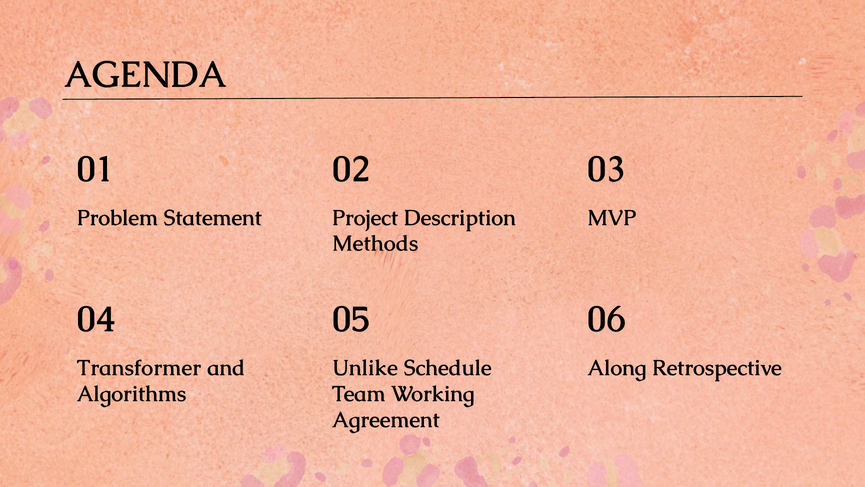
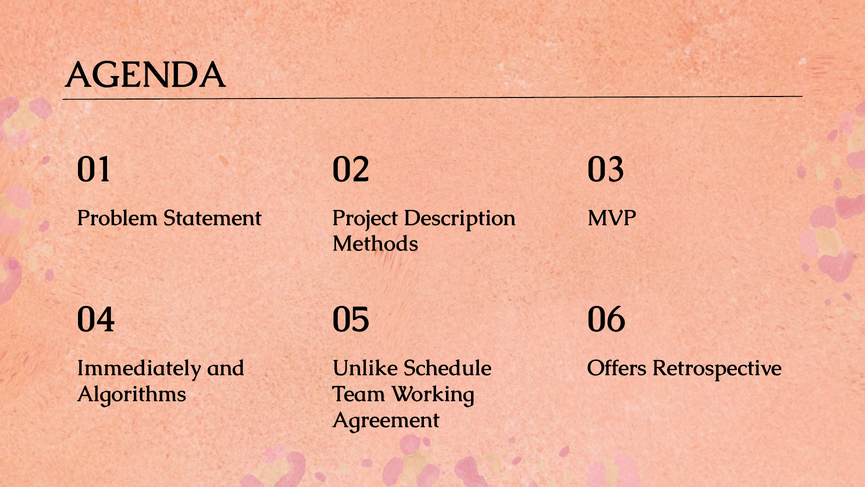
Transformer: Transformer -> Immediately (139, 368)
Along: Along -> Offers (617, 368)
